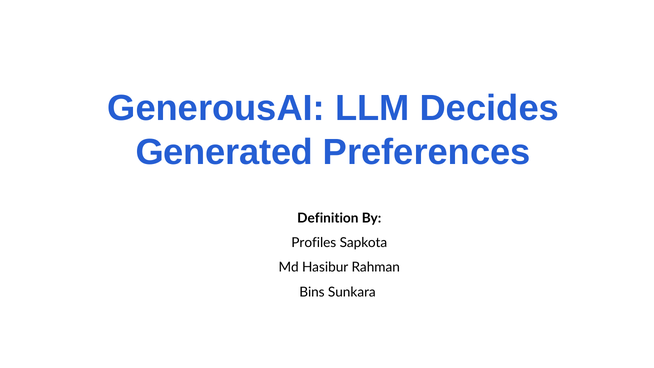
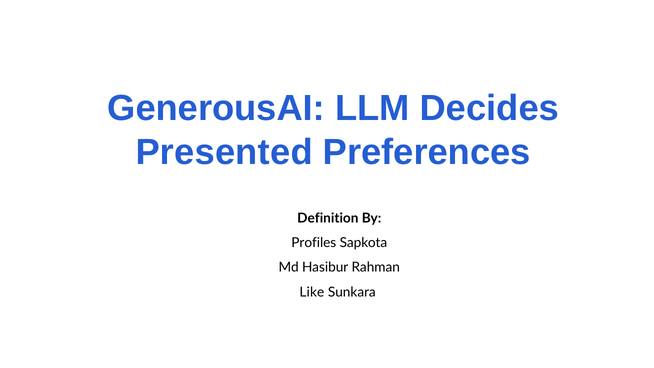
Generated: Generated -> Presented (224, 152)
Bins: Bins -> Like (312, 292)
